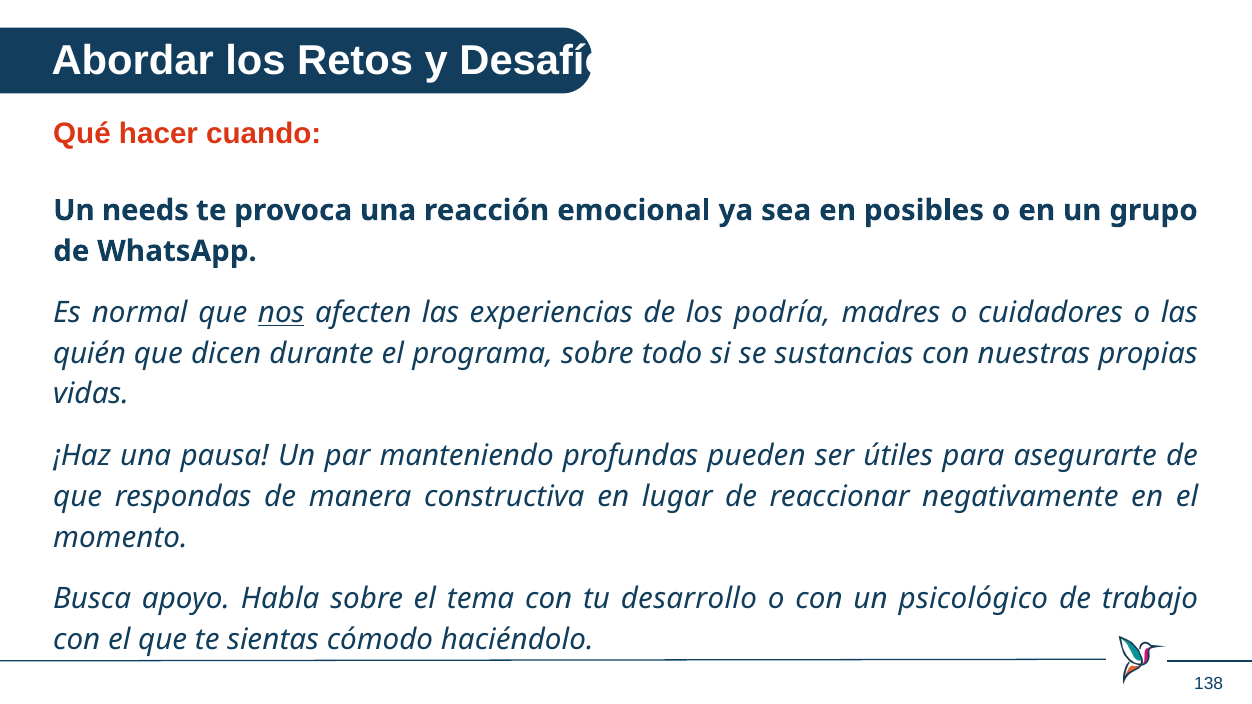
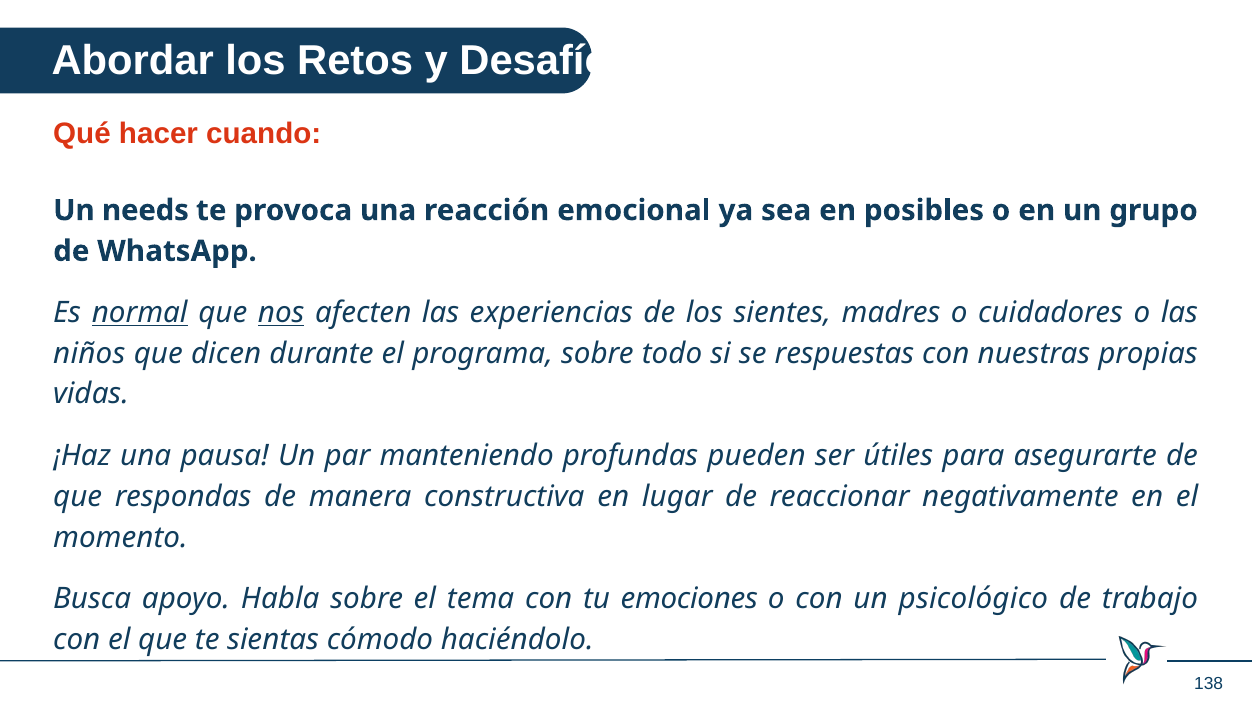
normal underline: none -> present (140, 313)
podría: podría -> sientes (782, 313)
quién: quién -> niños (89, 354)
sustancias: sustancias -> respuestas (844, 354)
desarrollo: desarrollo -> emociones (689, 599)
